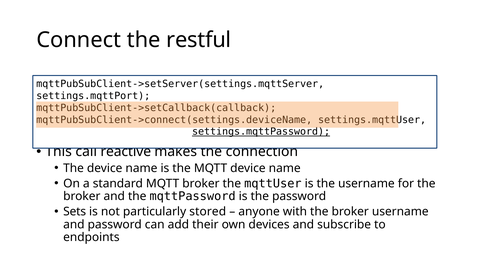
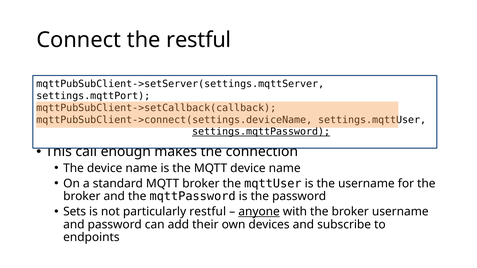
reactive: reactive -> enough (126, 152)
particularly stored: stored -> restful (208, 212)
anyone underline: none -> present (259, 212)
